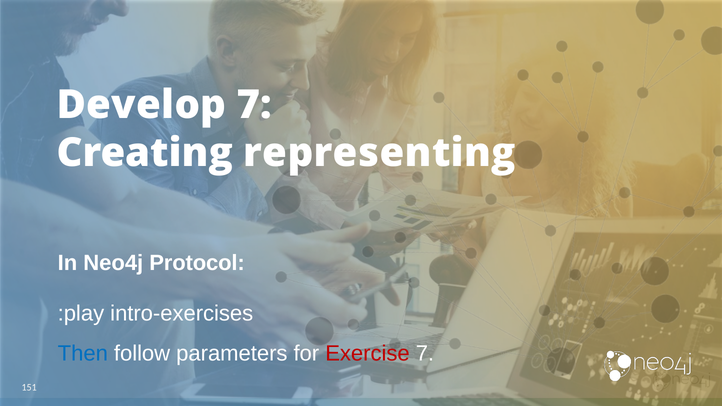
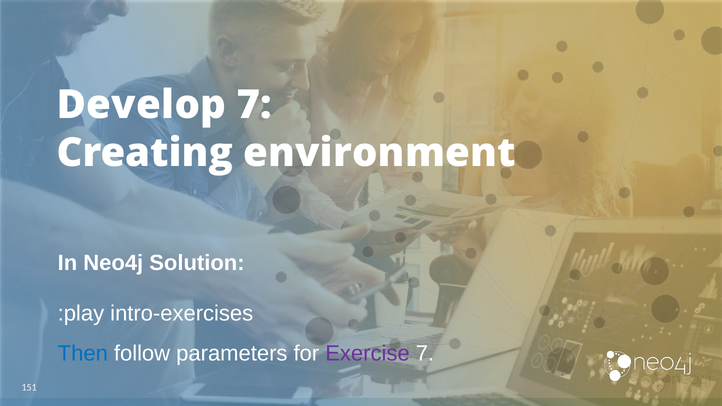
representing: representing -> environment (380, 153)
Protocol: Protocol -> Solution (197, 263)
Exercise colour: red -> purple (367, 353)
